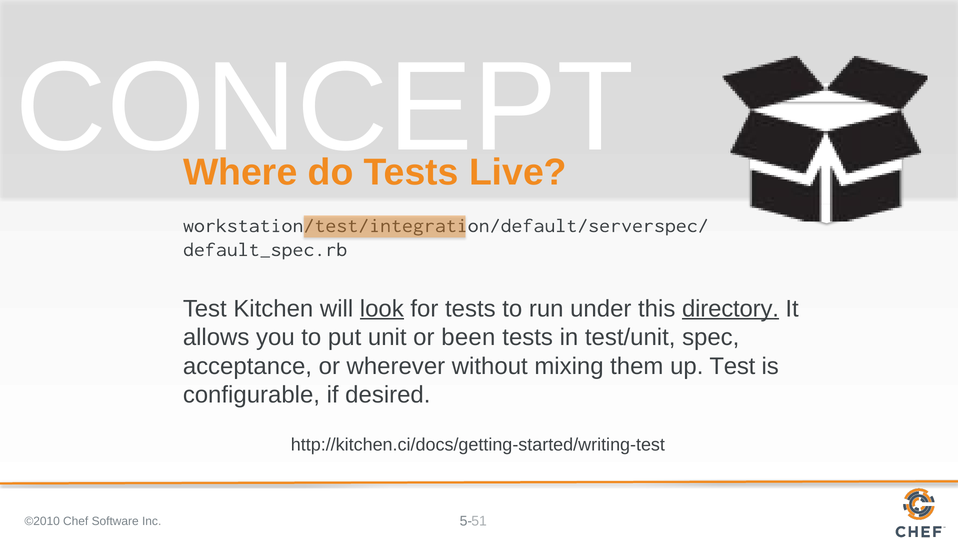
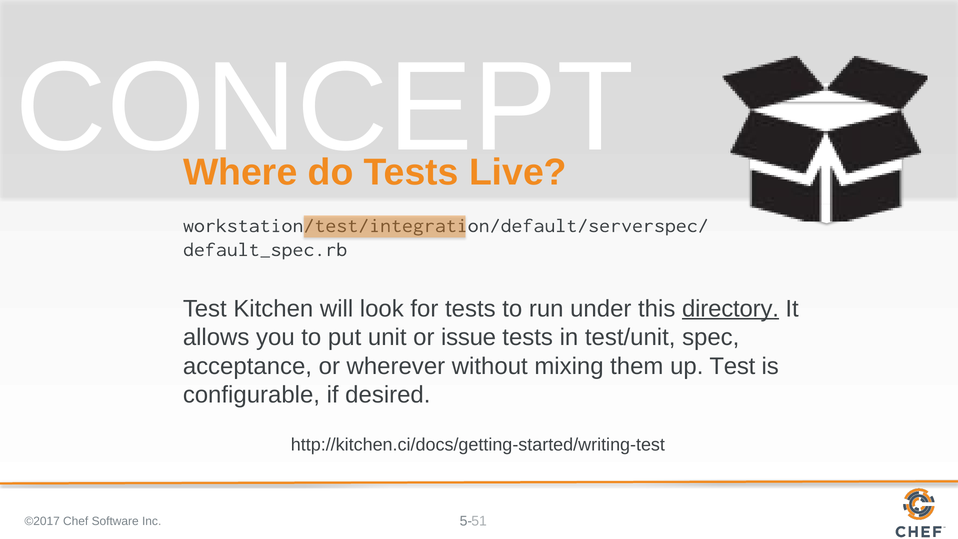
look underline: present -> none (382, 309)
been: been -> issue (469, 337)
©2010: ©2010 -> ©2017 (42, 521)
